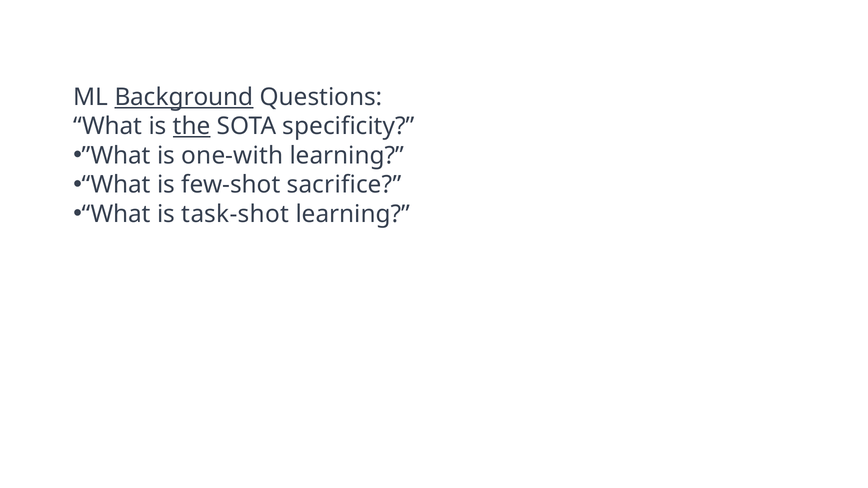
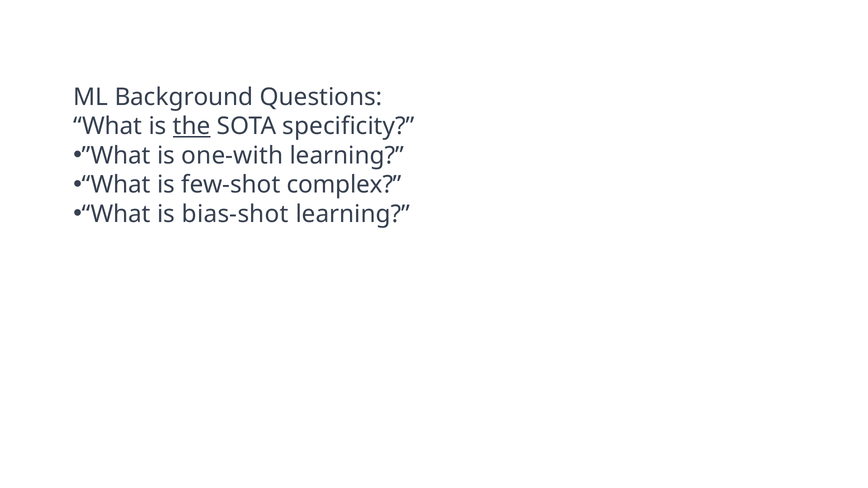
Background underline: present -> none (184, 97)
sacrifice: sacrifice -> complex (344, 185)
task-shot: task-shot -> bias-shot (235, 214)
